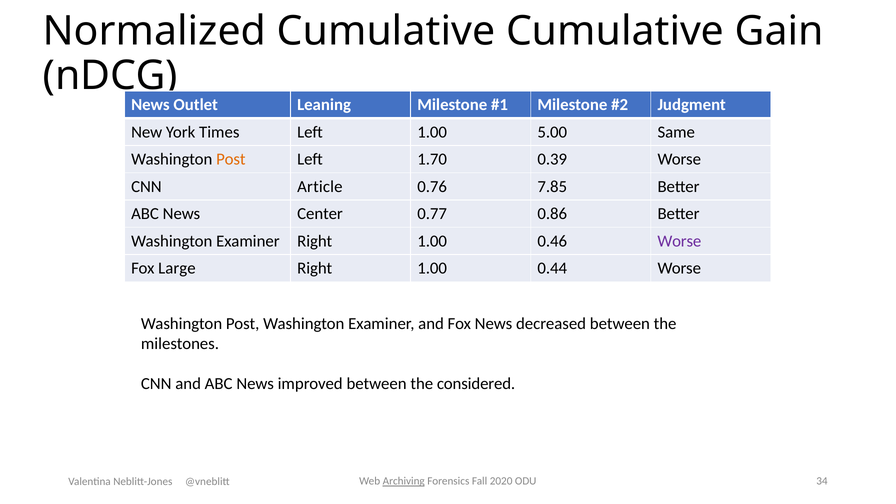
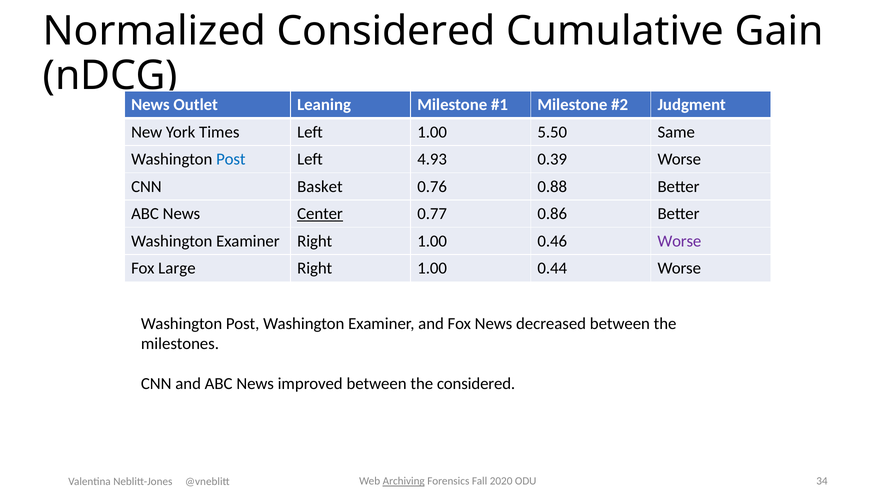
Normalized Cumulative: Cumulative -> Considered (386, 31)
5.00: 5.00 -> 5.50 (552, 132)
Post colour: orange -> blue (231, 159)
1.70: 1.70 -> 4.93 (432, 159)
Article: Article -> Basket (320, 187)
7.85: 7.85 -> 0.88 (552, 187)
Center underline: none -> present (320, 214)
